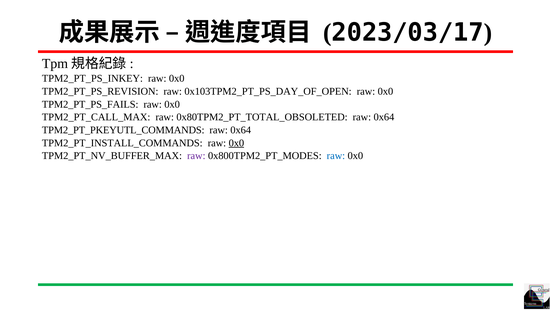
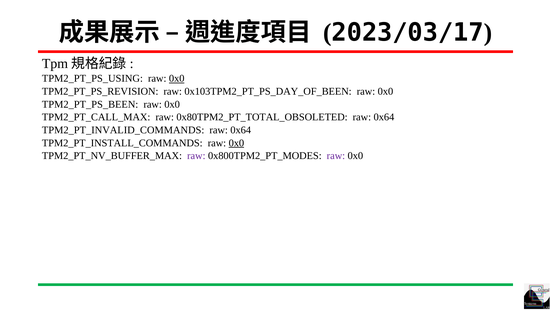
TPM2_PT_PS_INKEY: TPM2_PT_PS_INKEY -> TPM2_PT_PS_USING (92, 78)
0x0 underline: none -> present (177, 78)
0x103TPM2_PT_PS_DAY_OF_OPEN: 0x103TPM2_PT_PS_DAY_OF_OPEN -> 0x103TPM2_PT_PS_DAY_OF_BEEN (268, 91)
TPM2_PT_PS_FAILS: TPM2_PT_PS_FAILS -> TPM2_PT_PS_BEEN (90, 104)
TPM2_PT_PKEYUTL_COMMANDS: TPM2_PT_PKEYUTL_COMMANDS -> TPM2_PT_INVALID_COMMANDS (123, 130)
raw colour: blue -> purple (336, 156)
